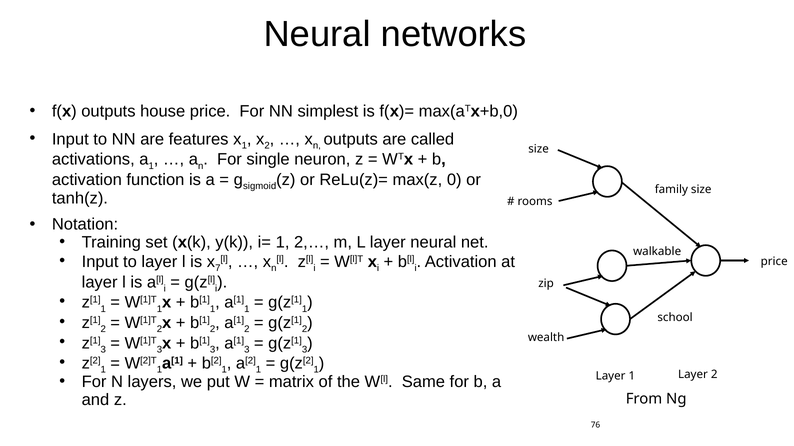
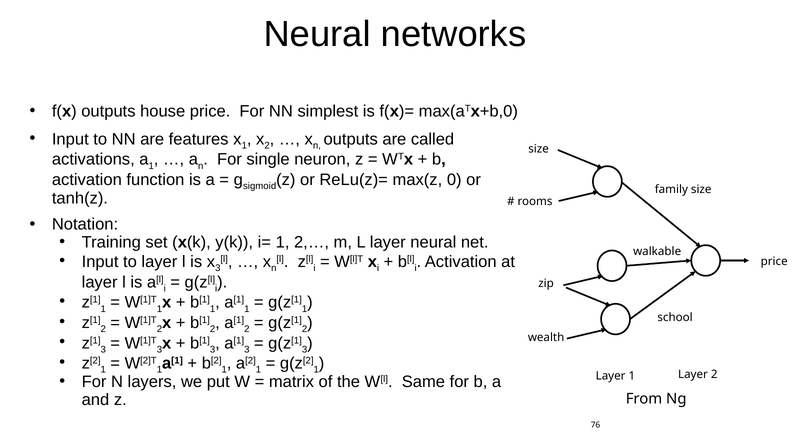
7: 7 -> 3 (218, 269)
